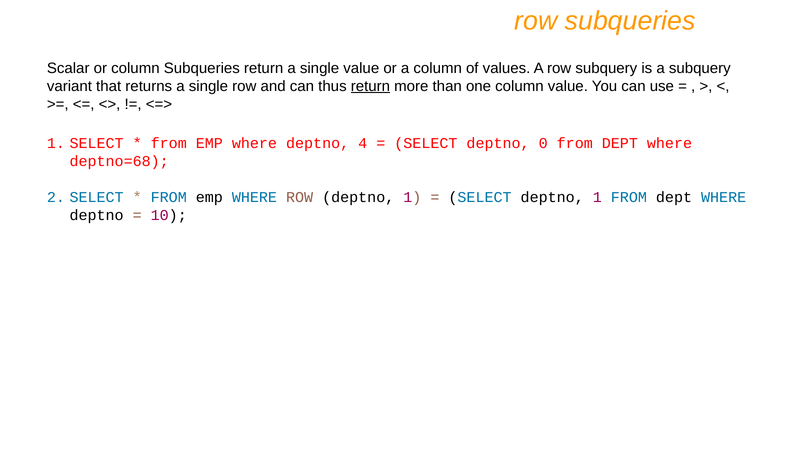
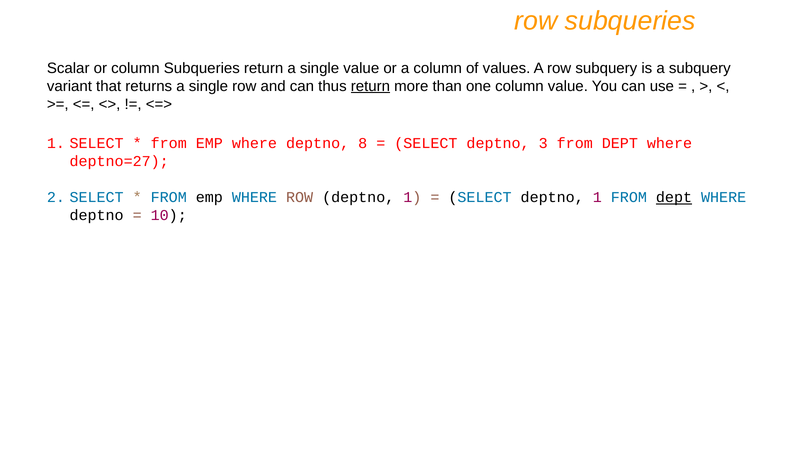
4: 4 -> 8 (363, 143)
0: 0 -> 3 (543, 143)
deptno=68: deptno=68 -> deptno=27 (119, 161)
dept underline: none -> present (674, 197)
